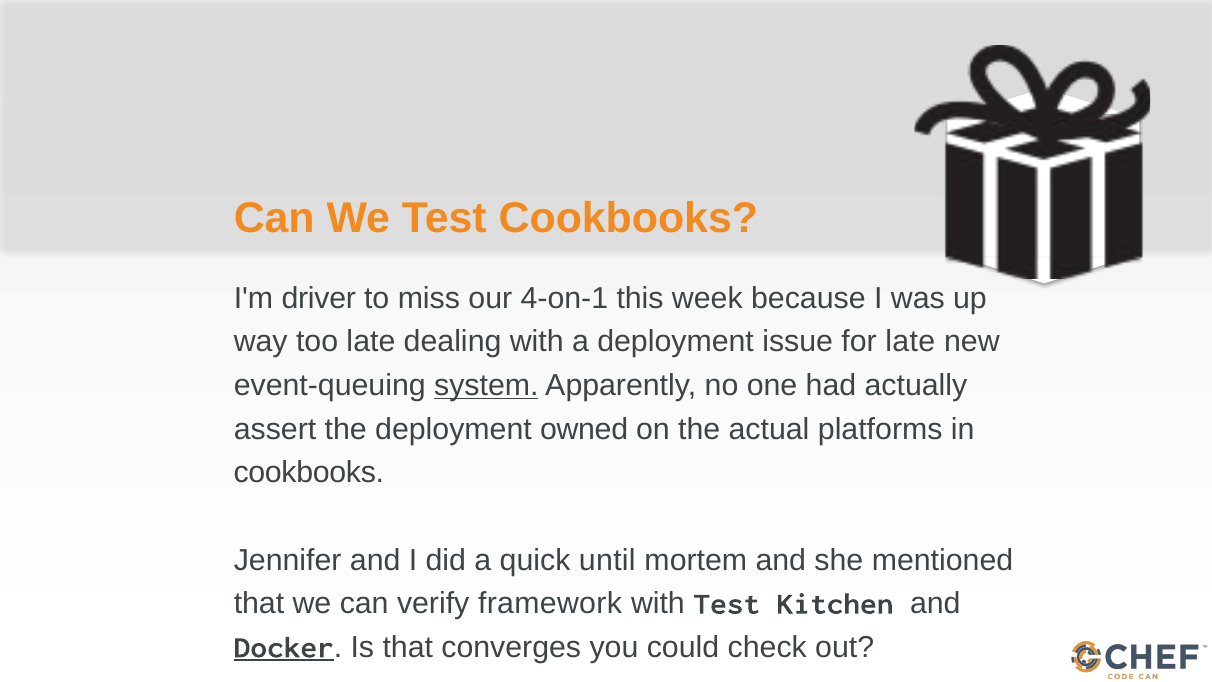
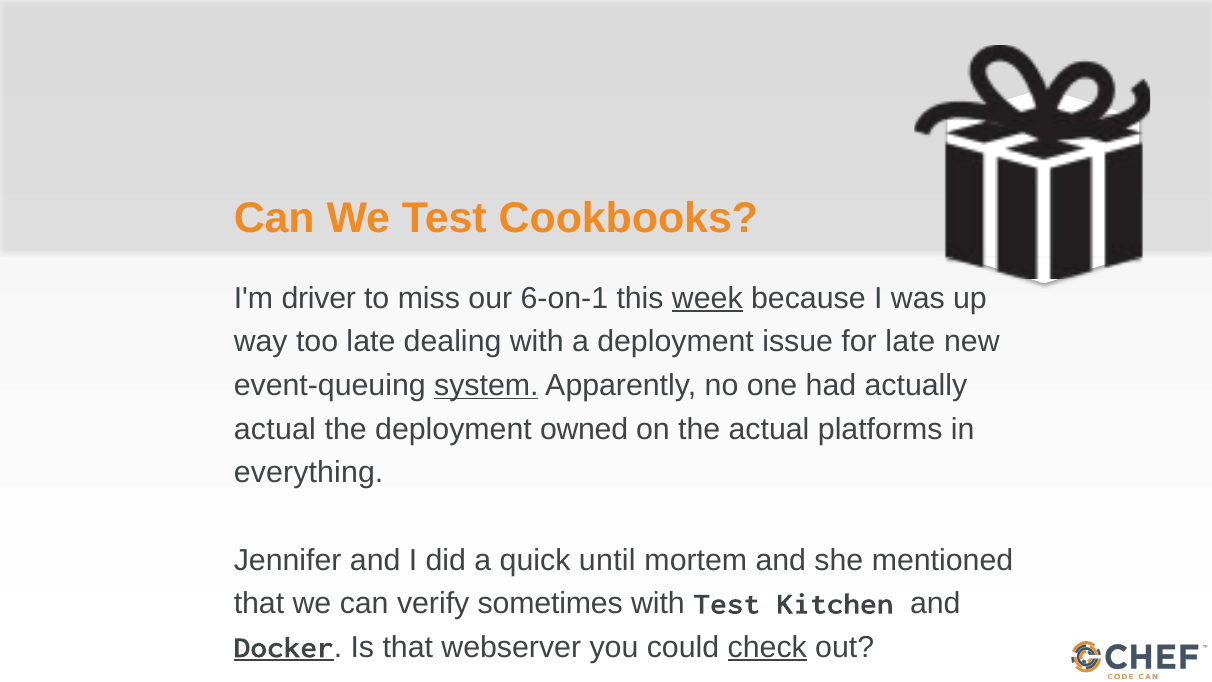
4-on-1: 4-on-1 -> 6-on-1 (564, 298)
week underline: none -> present (707, 298)
assert: assert -> actual (275, 429)
cookbooks: cookbooks -> everything (309, 473)
framework: framework -> sometimes (550, 603)
converges: converges -> webserver (511, 647)
check underline: none -> present (767, 647)
